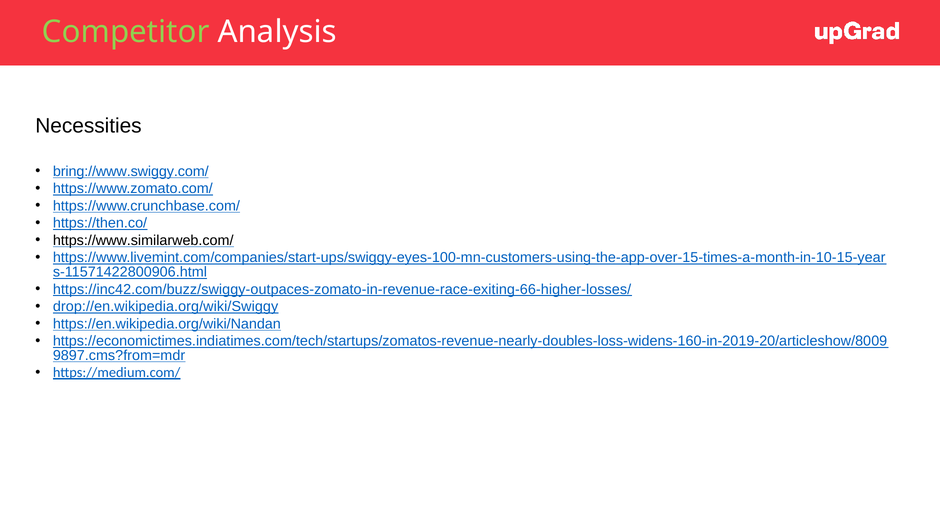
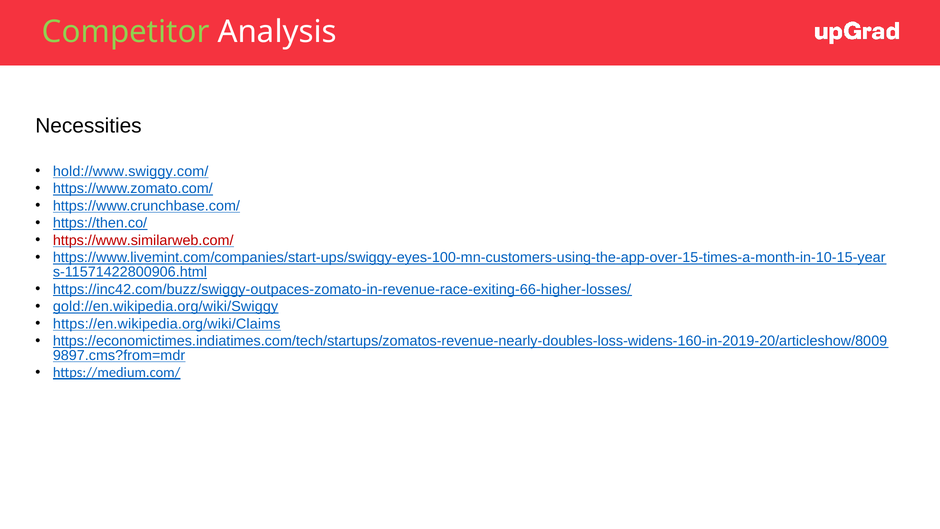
bring://www.swiggy.com/: bring://www.swiggy.com/ -> hold://www.swiggy.com/ (131, 171)
https://www.similarweb.com/ colour: black -> red (143, 240)
drop://en.wikipedia.org/wiki/Swiggy: drop://en.wikipedia.org/wiki/Swiggy -> gold://en.wikipedia.org/wiki/Swiggy (166, 306)
https://en.wikipedia.org/wiki/Nandan: https://en.wikipedia.org/wiki/Nandan -> https://en.wikipedia.org/wiki/Claims (167, 324)
